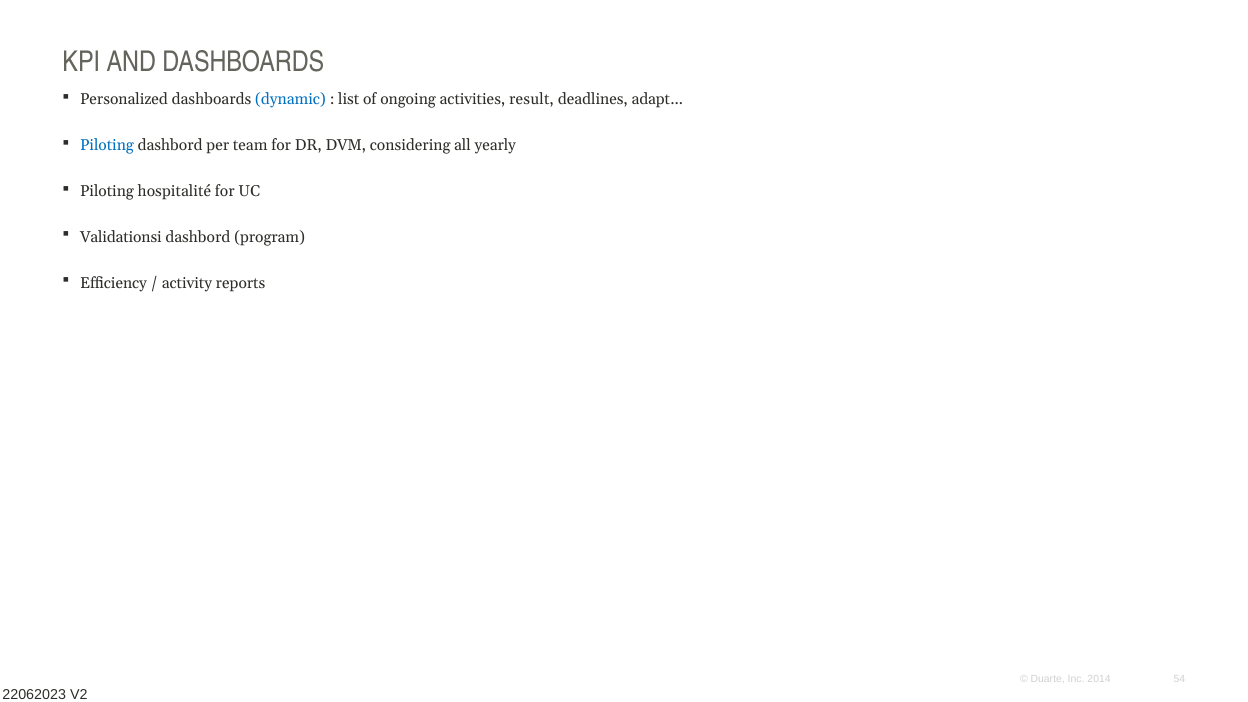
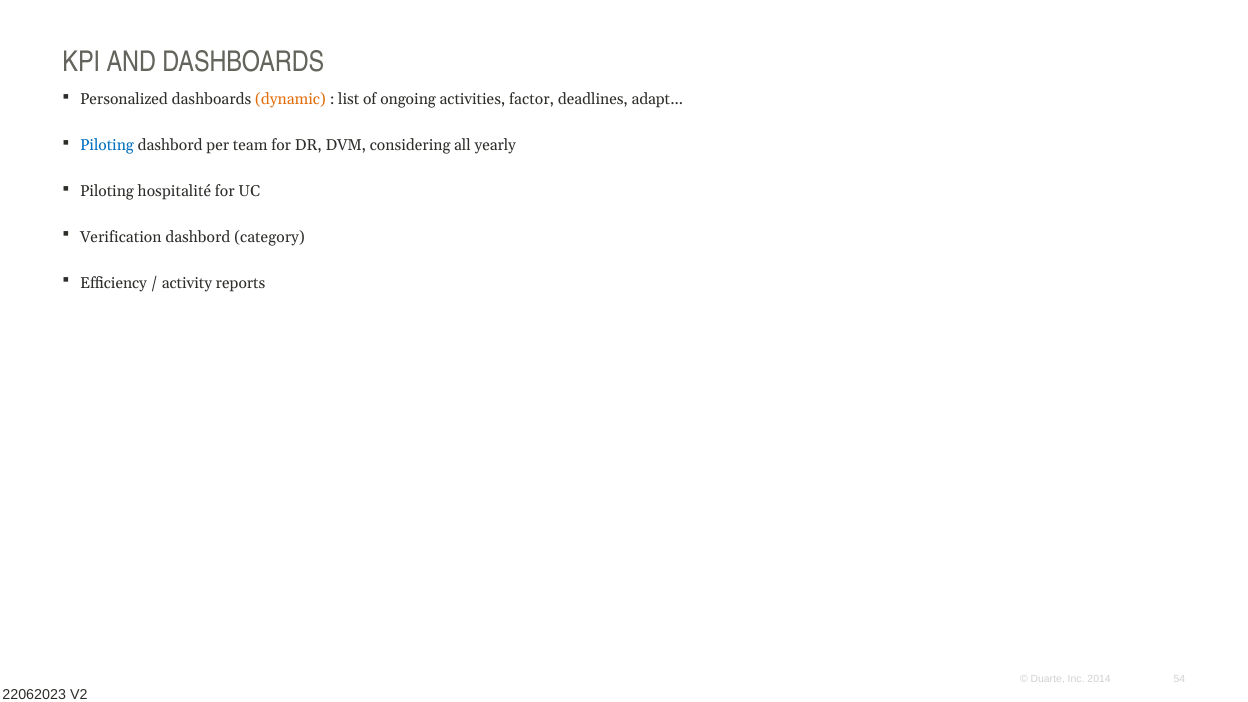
dynamic colour: blue -> orange (290, 100)
result: result -> factor (532, 100)
Validationsi: Validationsi -> Verification (121, 237)
program: program -> category (270, 237)
